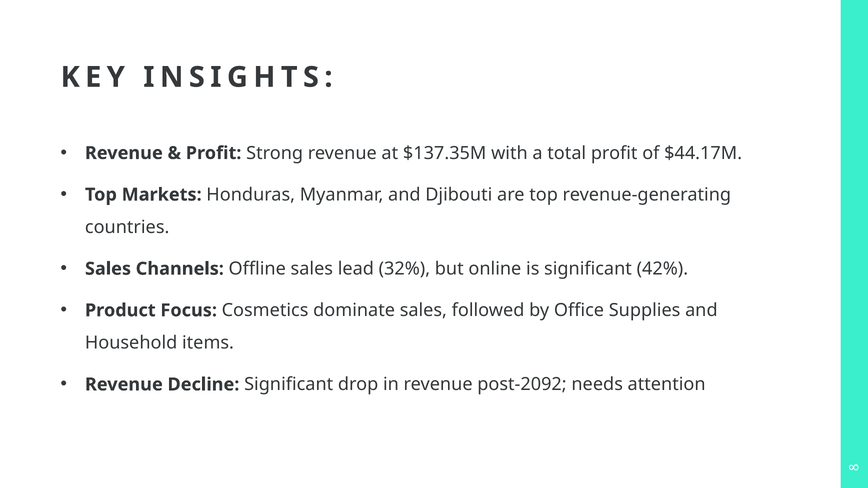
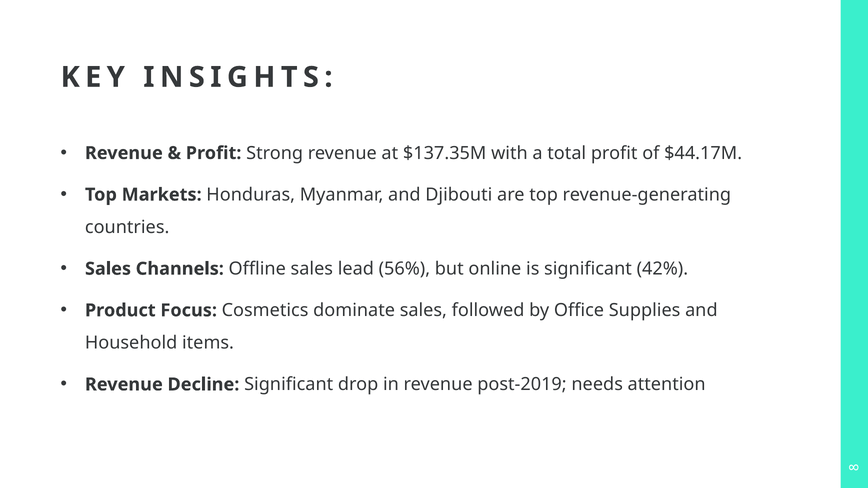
32%: 32% -> 56% (404, 269)
post-2092: post-2092 -> post-2019 (522, 385)
